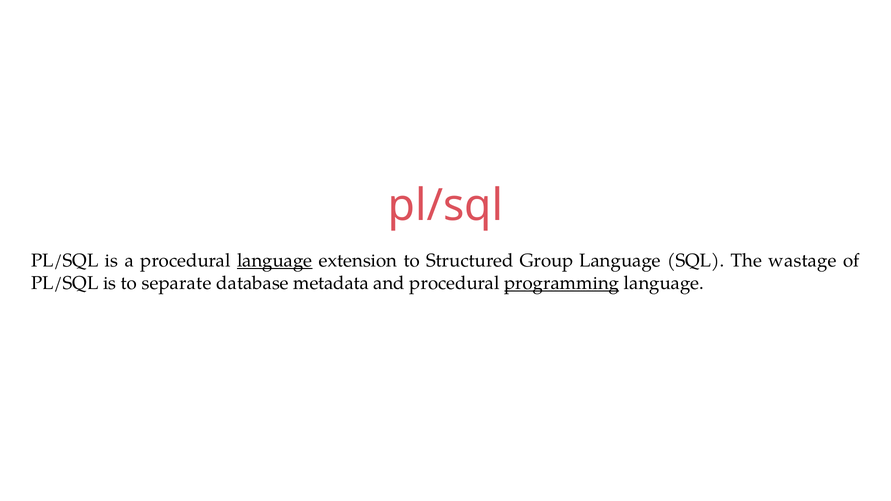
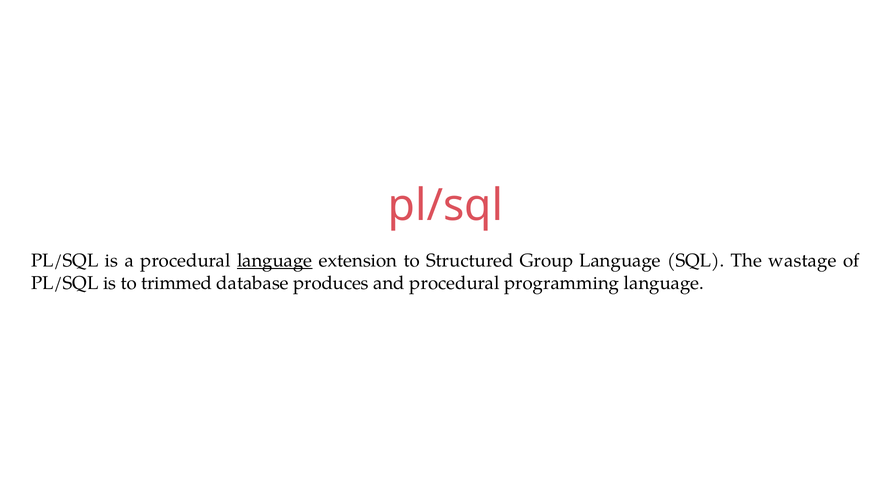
separate: separate -> trimmed (177, 283)
metadata: metadata -> produces (331, 283)
programming underline: present -> none (562, 283)
